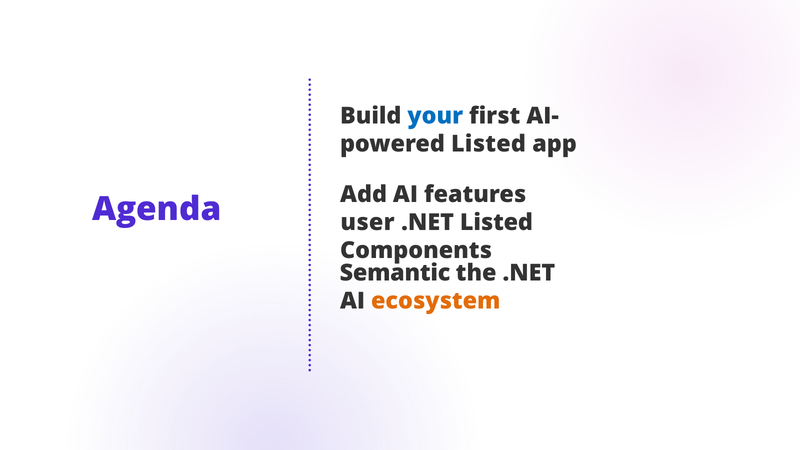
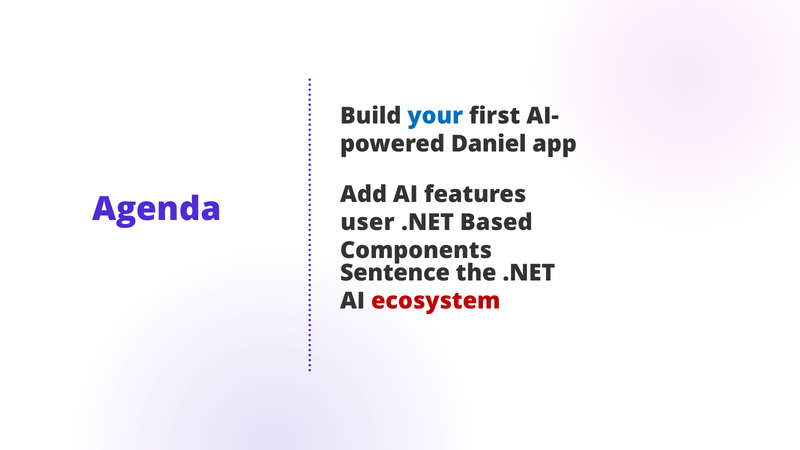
Listed: Listed -> Daniel (489, 144)
.NET Listed: Listed -> Based (496, 222)
Semantic: Semantic -> Sentence (395, 273)
ecosystem colour: orange -> red (436, 301)
